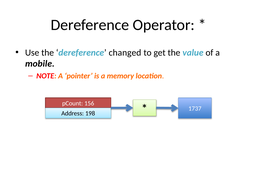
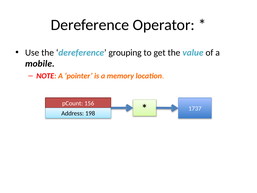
changed: changed -> grouping (125, 52)
